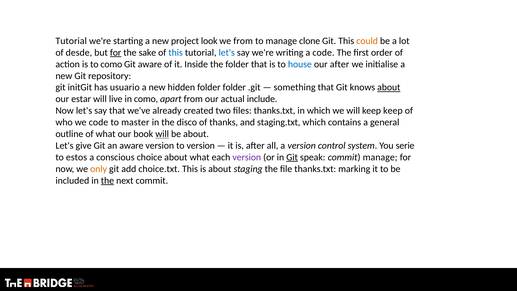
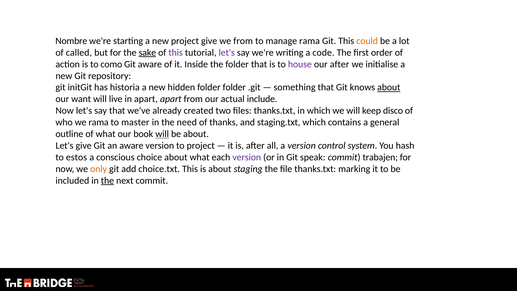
Tutorial: Tutorial -> Nombre (71, 41)
project look: look -> give (209, 41)
manage clone: clone -> rama (310, 41)
desde: desde -> called (79, 52)
for underline: present -> none (116, 52)
sake underline: none -> present (147, 52)
this colour: blue -> purple (176, 52)
let's colour: blue -> purple (227, 52)
house colour: blue -> purple (300, 64)
usuario: usuario -> historia (125, 87)
estar: estar -> want (81, 99)
in como: como -> apart (146, 99)
keep keep: keep -> disco (393, 111)
we code: code -> rama (99, 122)
disco: disco -> need (187, 122)
to version: version -> project (201, 146)
serie: serie -> hash (405, 146)
Git underline: present -> none (292, 157)
commit manage: manage -> trabajen (380, 157)
